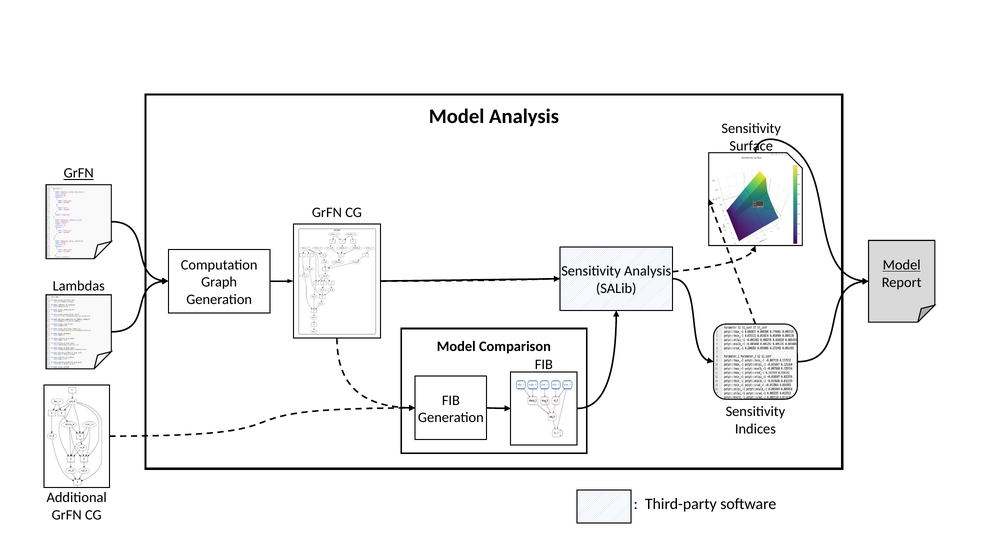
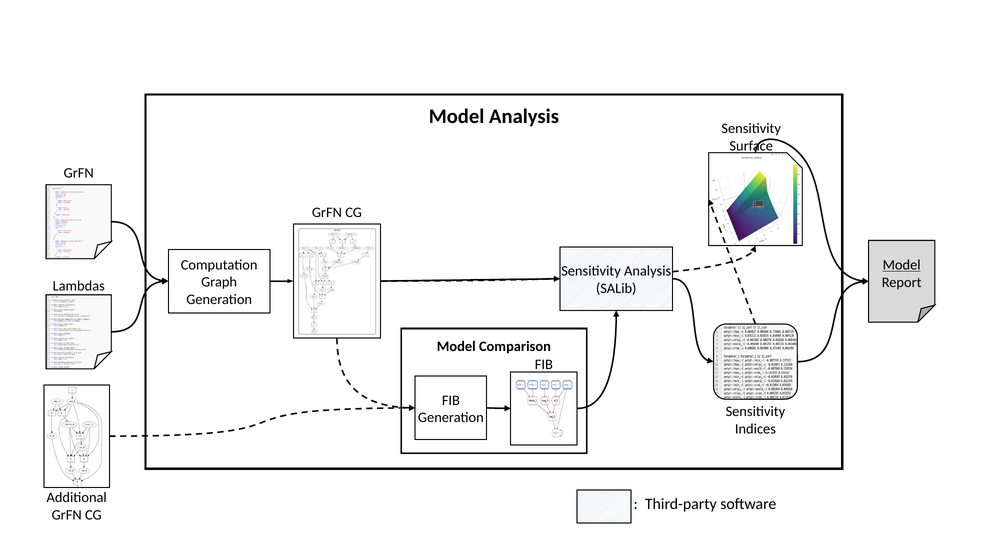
GrFN underline: present -> none (79, 173)
